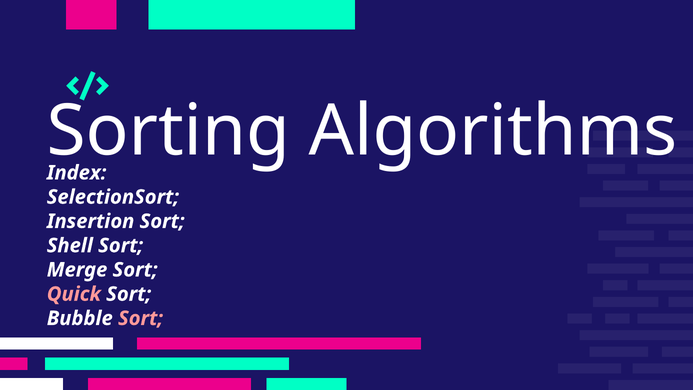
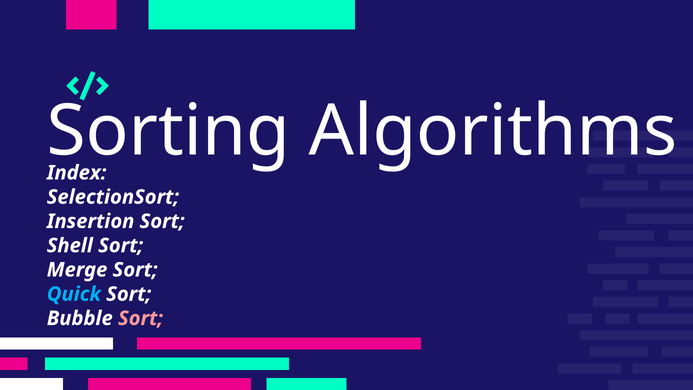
Quick colour: pink -> light blue (74, 294)
